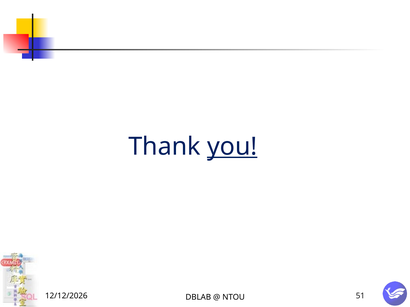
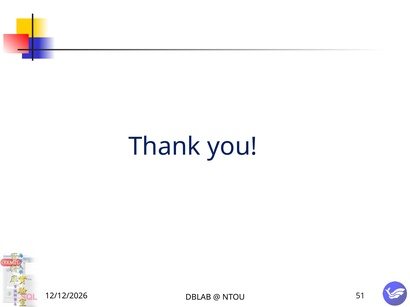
you underline: present -> none (232, 147)
